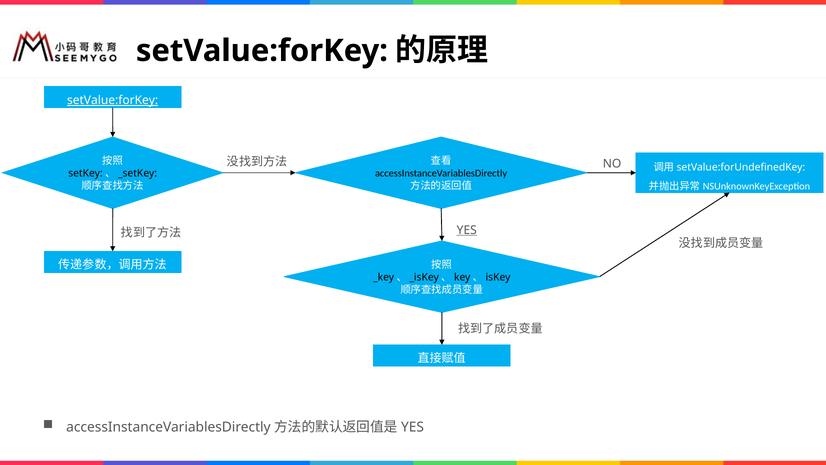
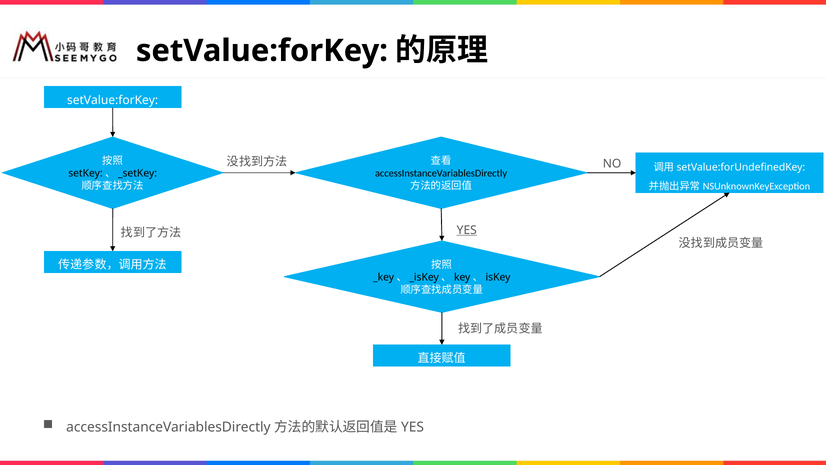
setValue:forKey underline: present -> none (113, 100)
